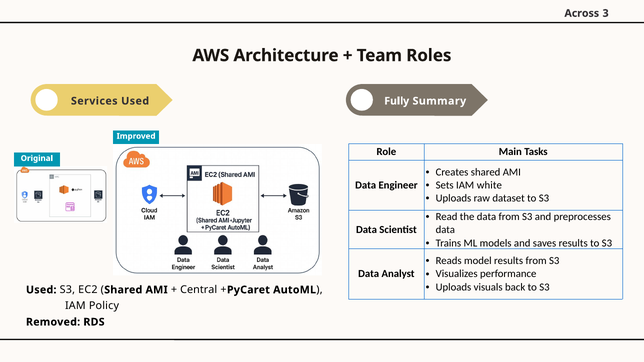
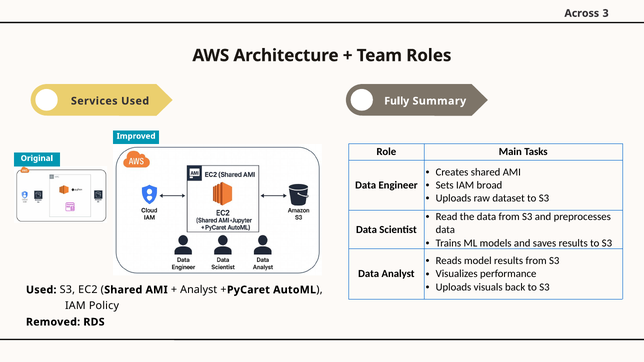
white: white -> broad (489, 185)
Central: Central -> Analyst (199, 290)
